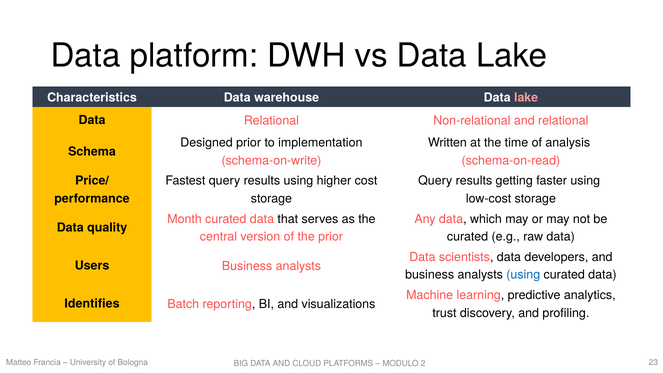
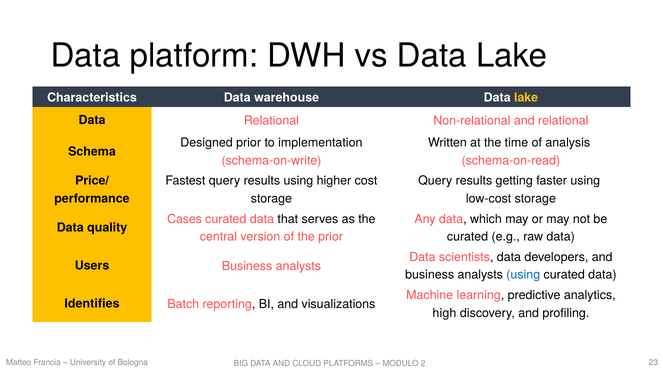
lake colour: pink -> yellow (526, 98)
Month: Month -> Cases (185, 219)
trust: trust -> high (444, 313)
